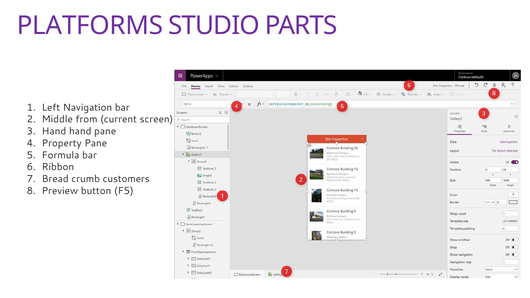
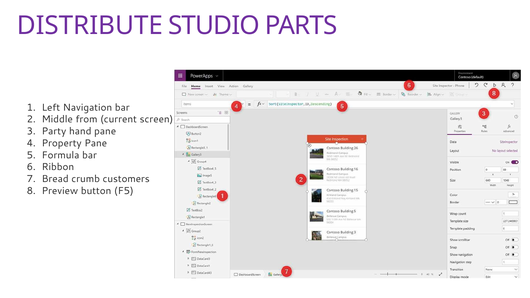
PLATFORMS: PLATFORMS -> DISTRIBUTE (90, 26)
Hand: Hand -> Party (54, 131)
